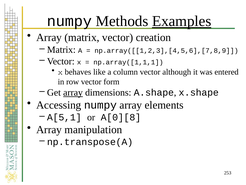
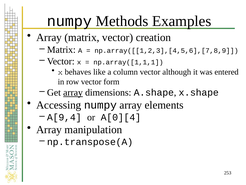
Examples underline: present -> none (182, 21)
A[5,1: A[5,1 -> A[9,4 (64, 117)
A[0][8: A[0][8 -> A[0][4 (121, 117)
